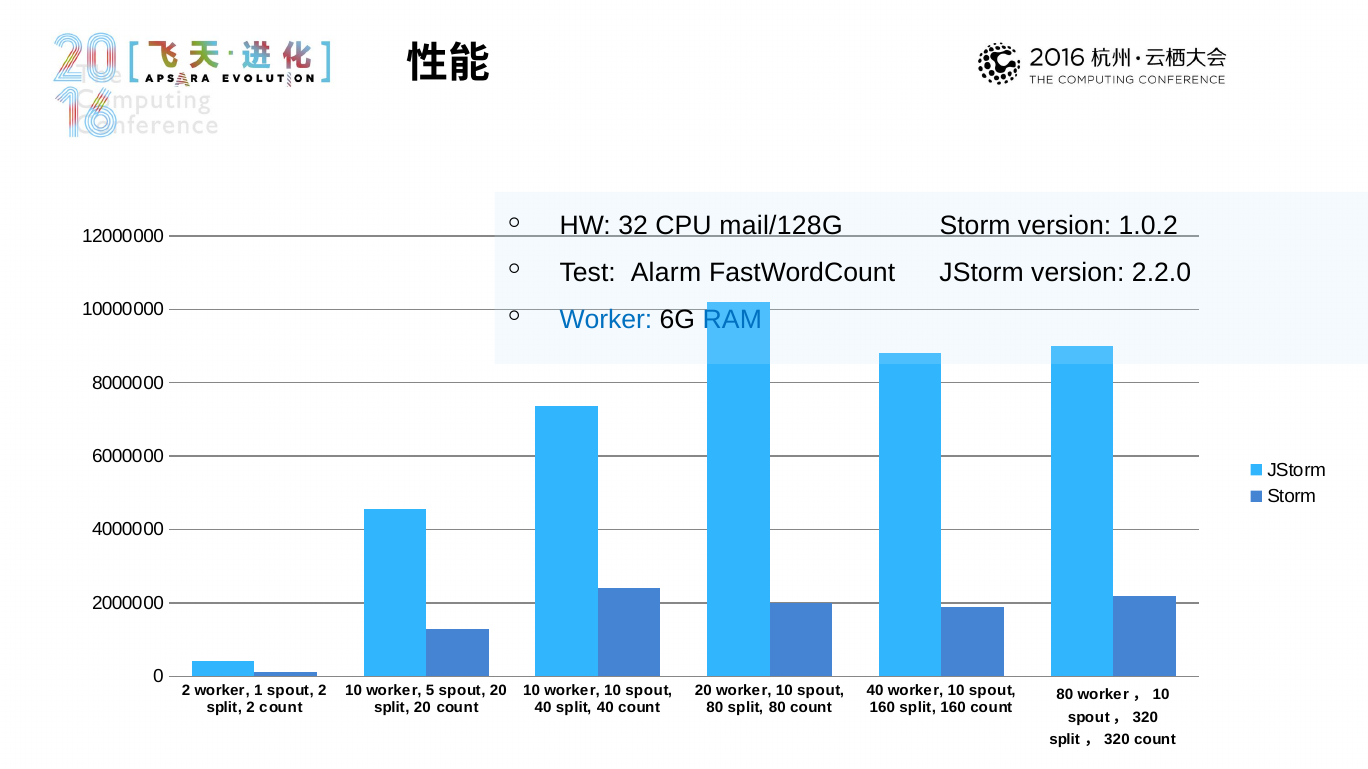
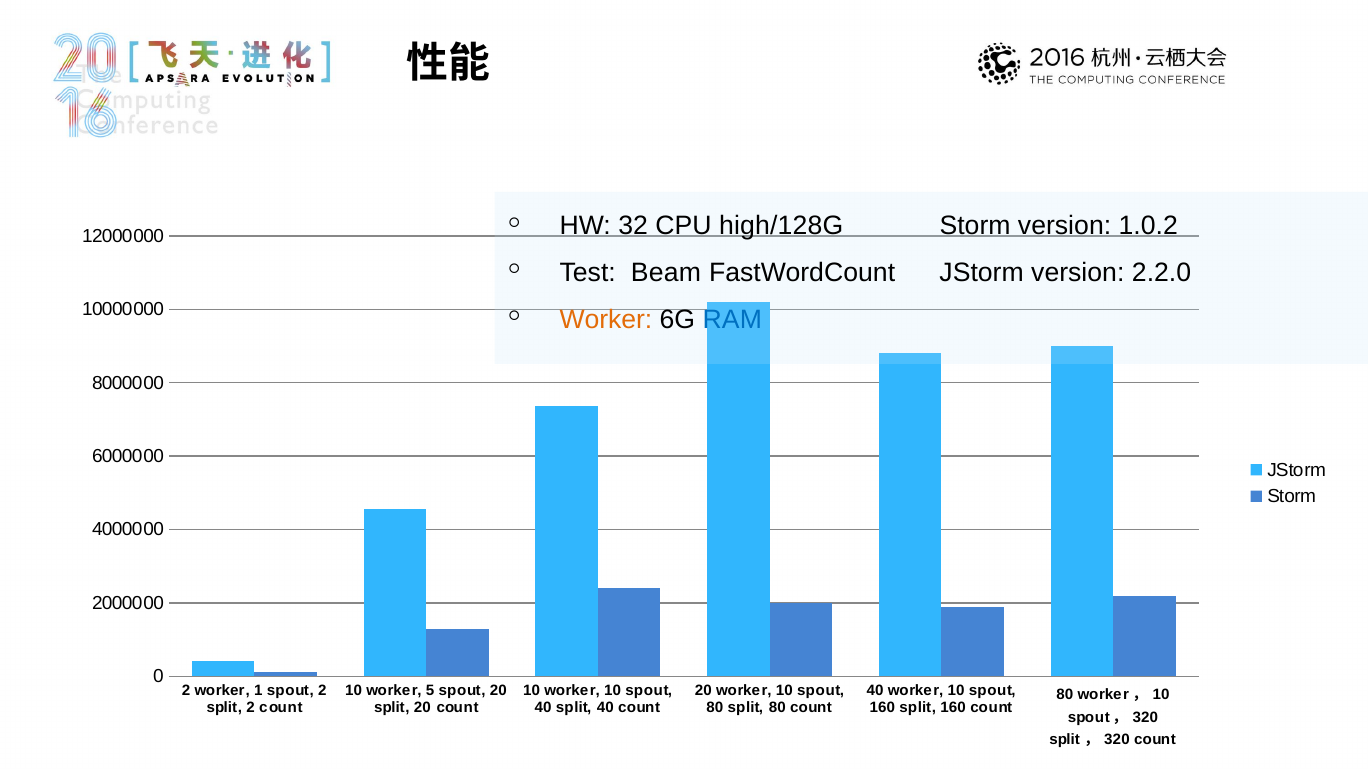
mail/128G: mail/128G -> high/128G (781, 226)
Alarm: Alarm -> Beam (666, 273)
Worker colour: blue -> orange (606, 320)
